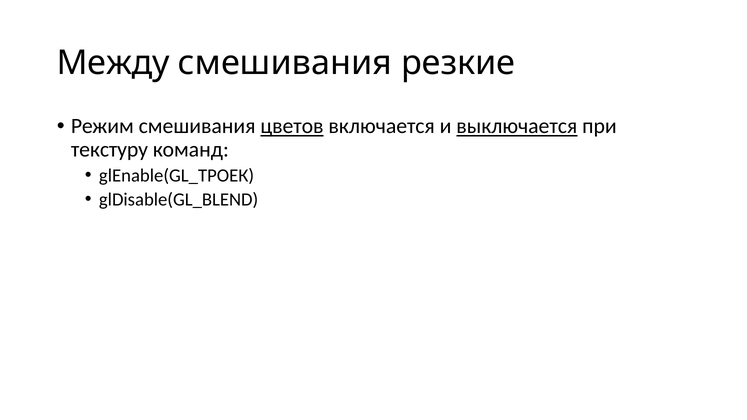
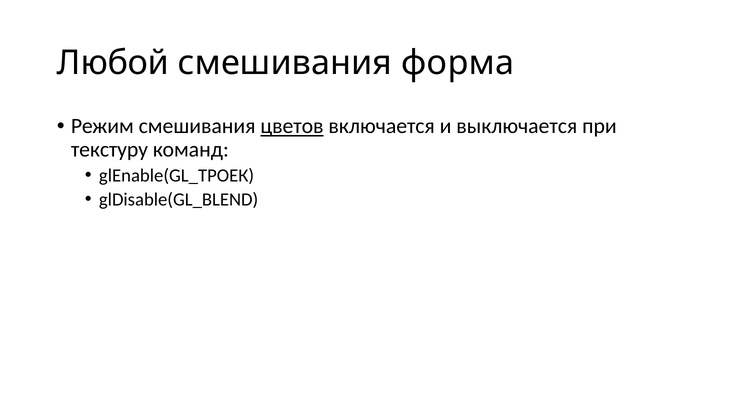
Между: Между -> Любой (113, 63)
резкие: резкие -> форма (458, 63)
выключается underline: present -> none (517, 126)
